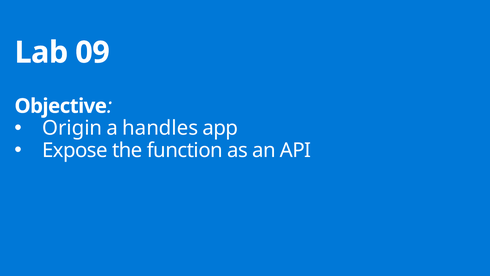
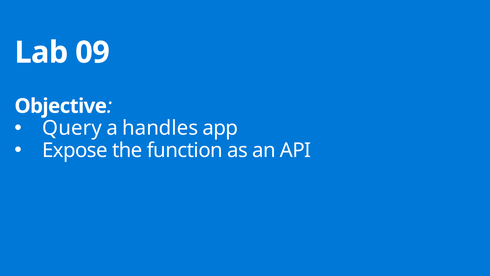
Origin: Origin -> Query (72, 128)
